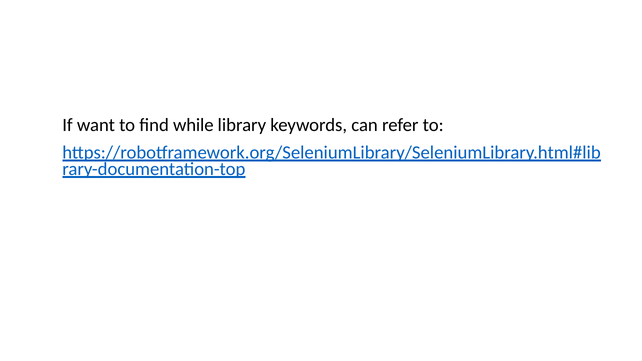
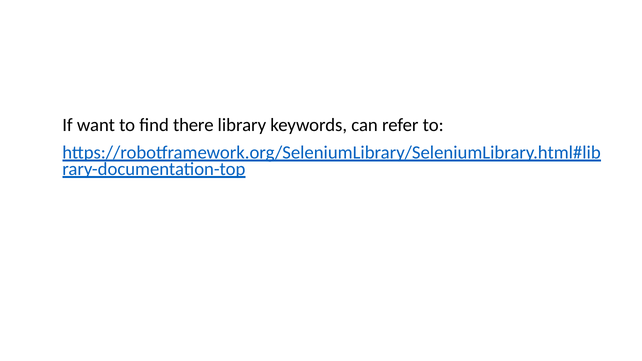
while: while -> there (193, 125)
